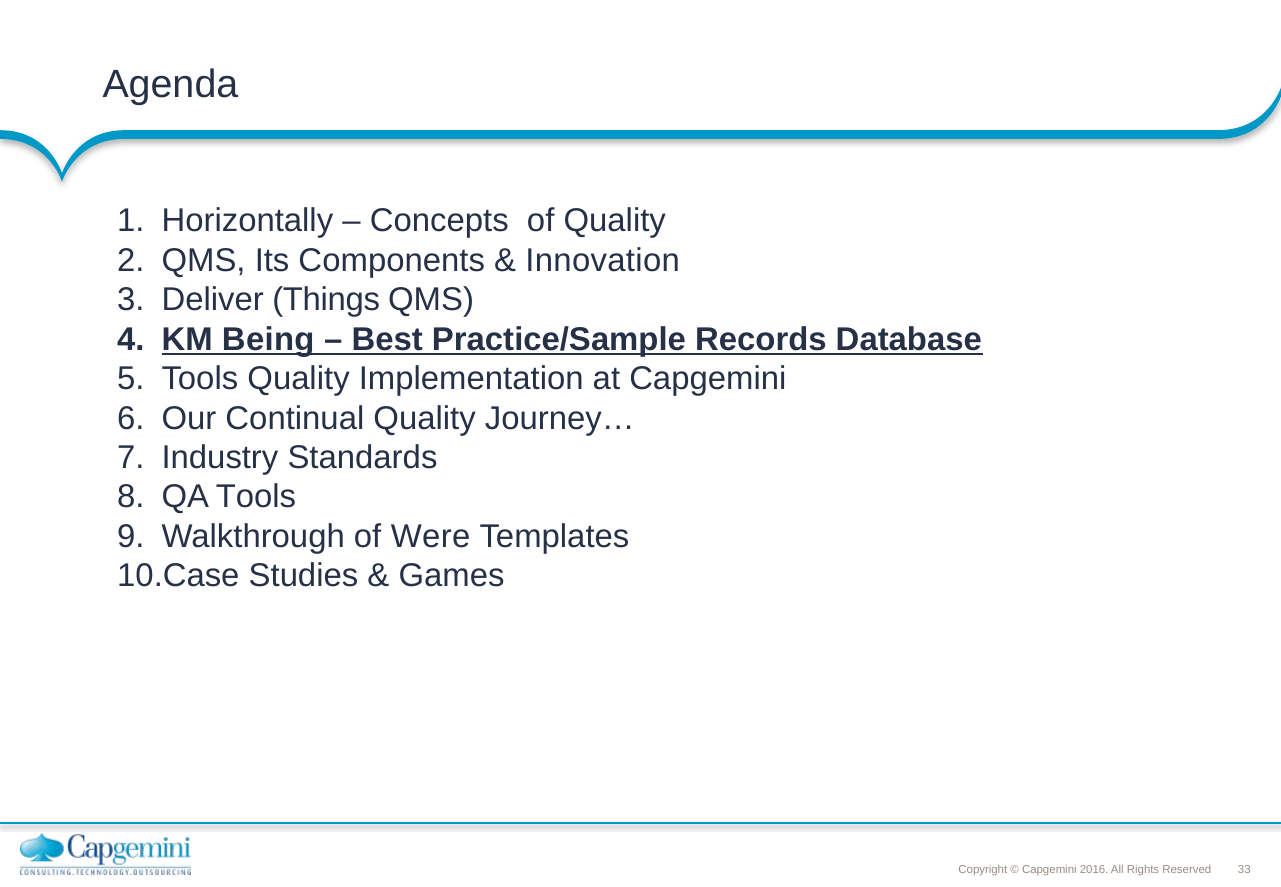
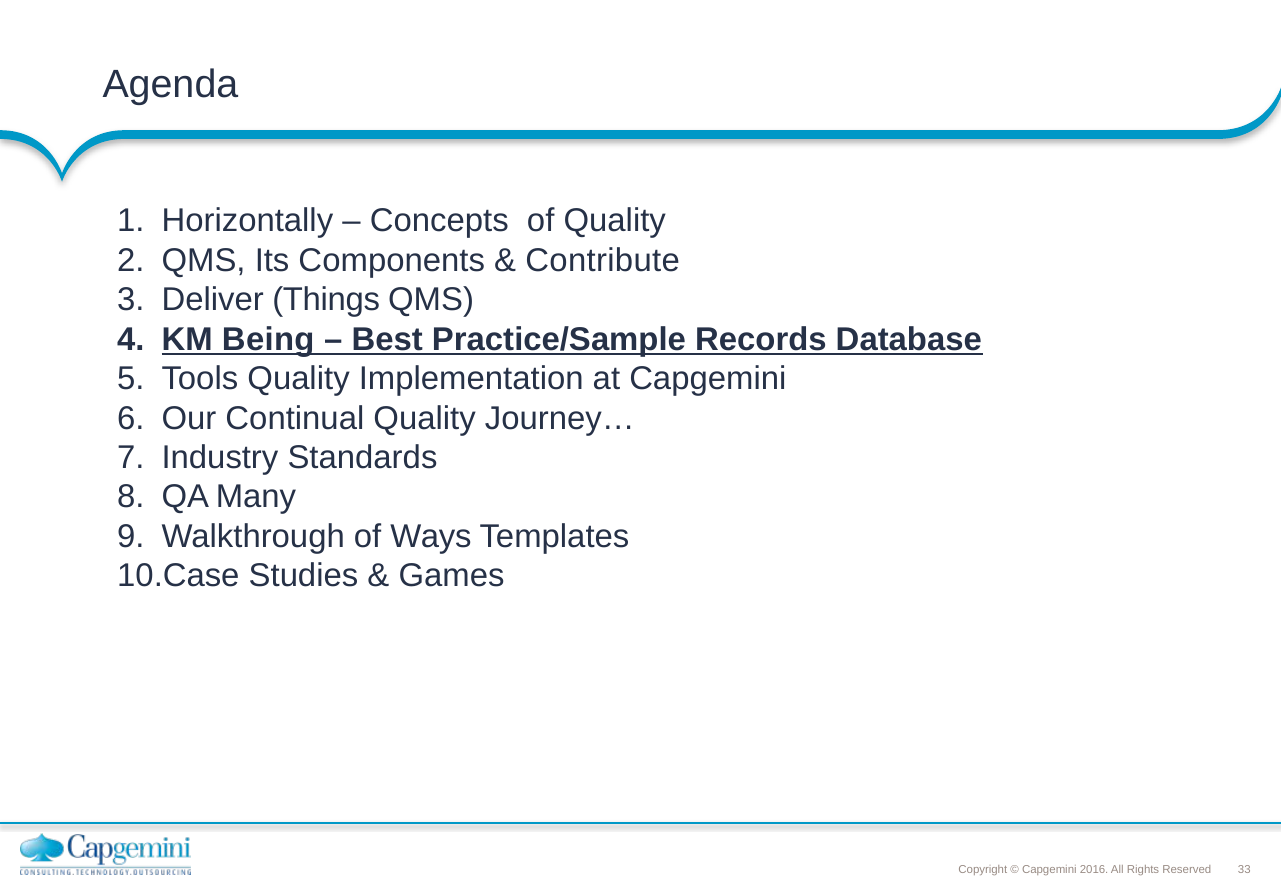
Innovation: Innovation -> Contribute (603, 260)
QA Tools: Tools -> Many (256, 497)
Were: Were -> Ways (431, 536)
